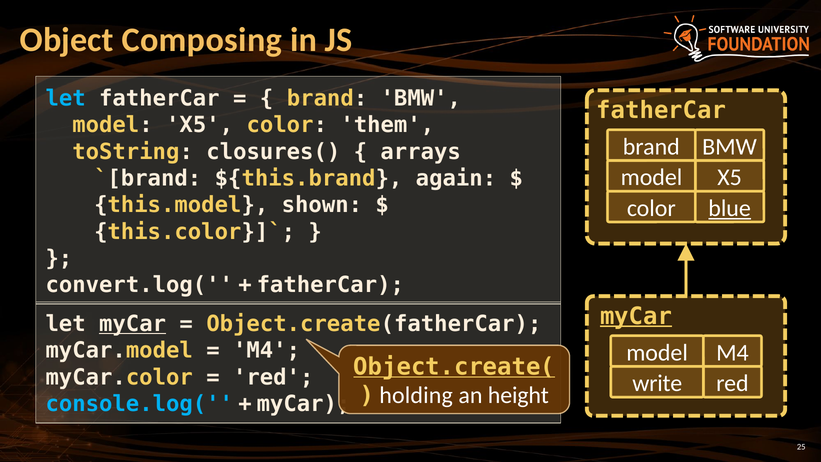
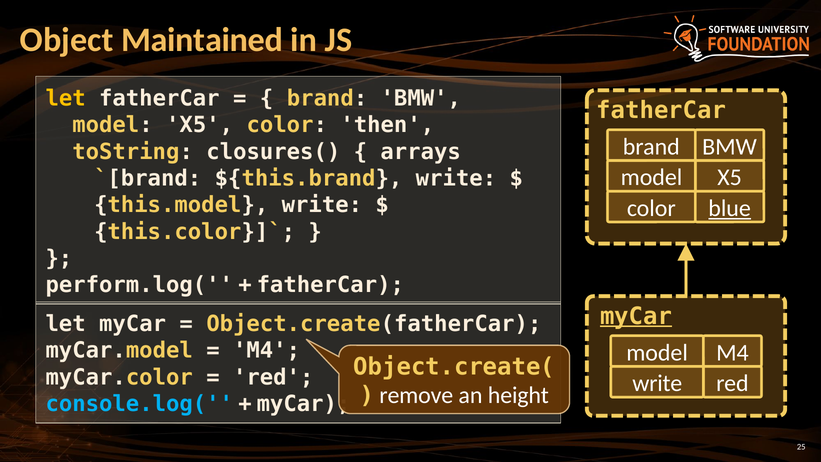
Composing: Composing -> Maintained (202, 40)
let colour: light blue -> yellow (66, 98)
them: them -> then (387, 125)
${this.brand again: again -> write (456, 178)
shown: shown -> write (322, 205)
convert.log(: convert.log( -> perform.log( (139, 285)
myCar underline: present -> none (133, 324)
Object.create( underline: present -> none (454, 367)
holding: holding -> remove (416, 395)
